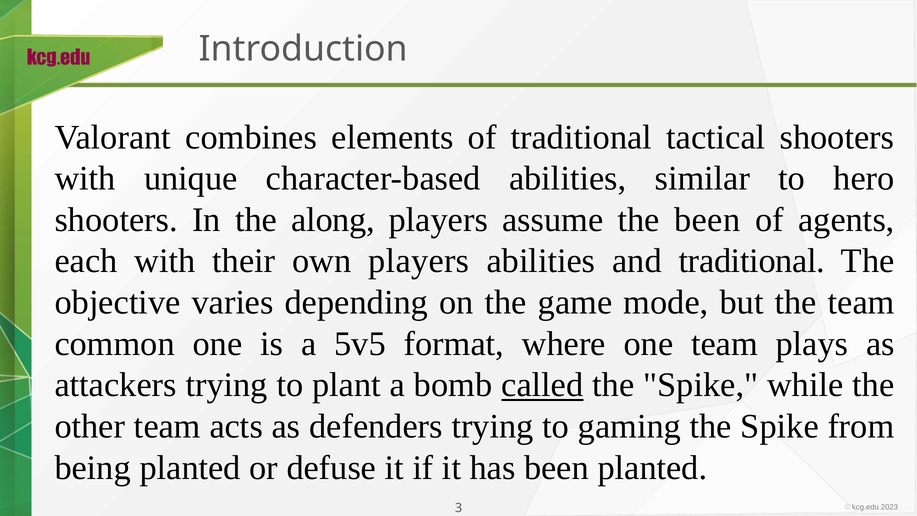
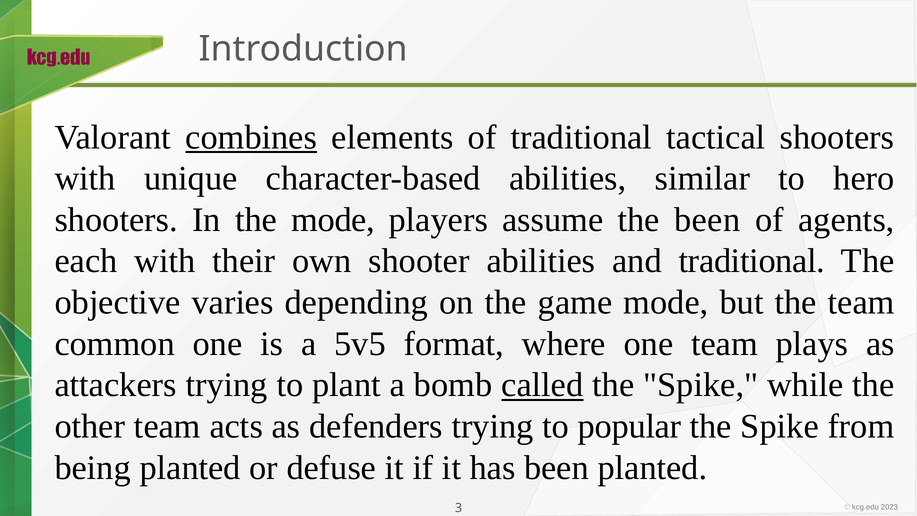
combines underline: none -> present (251, 137)
the along: along -> mode (333, 220)
own players: players -> shooter (419, 261)
gaming: gaming -> popular (630, 426)
